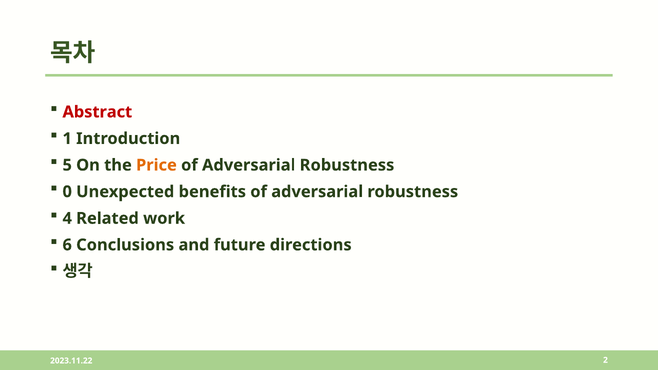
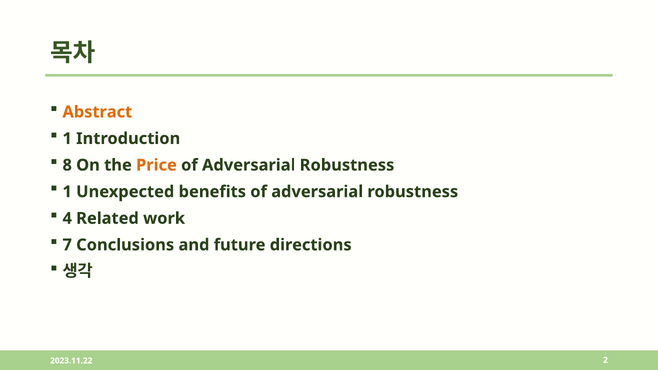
Abstract colour: red -> orange (97, 112)
5: 5 -> 8 (67, 165)
0: 0 -> 1 (67, 192)
6: 6 -> 7 (67, 245)
